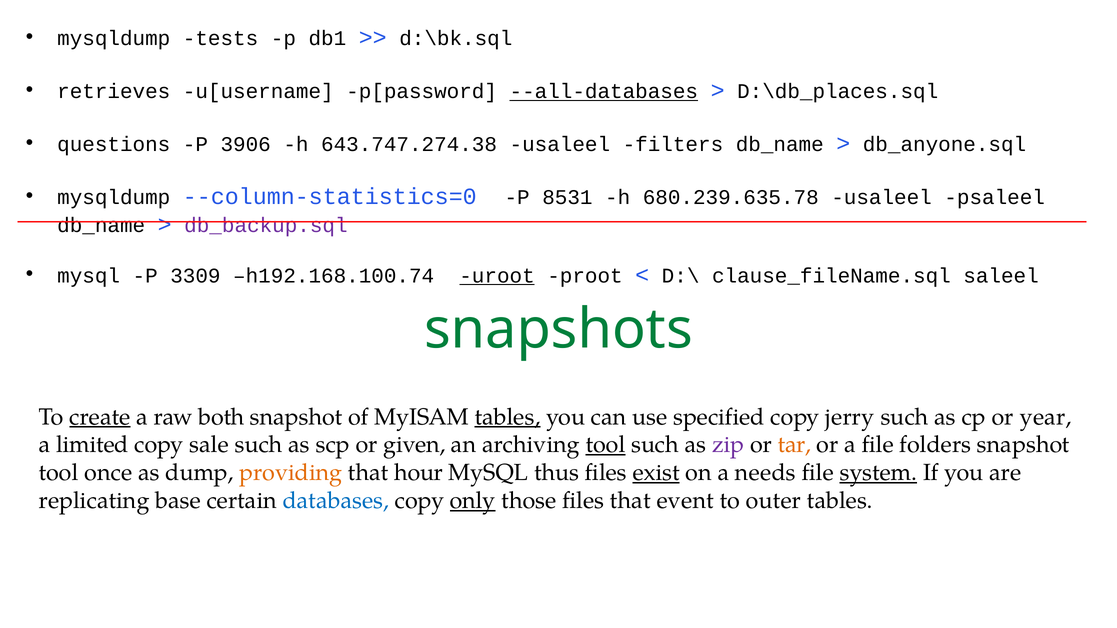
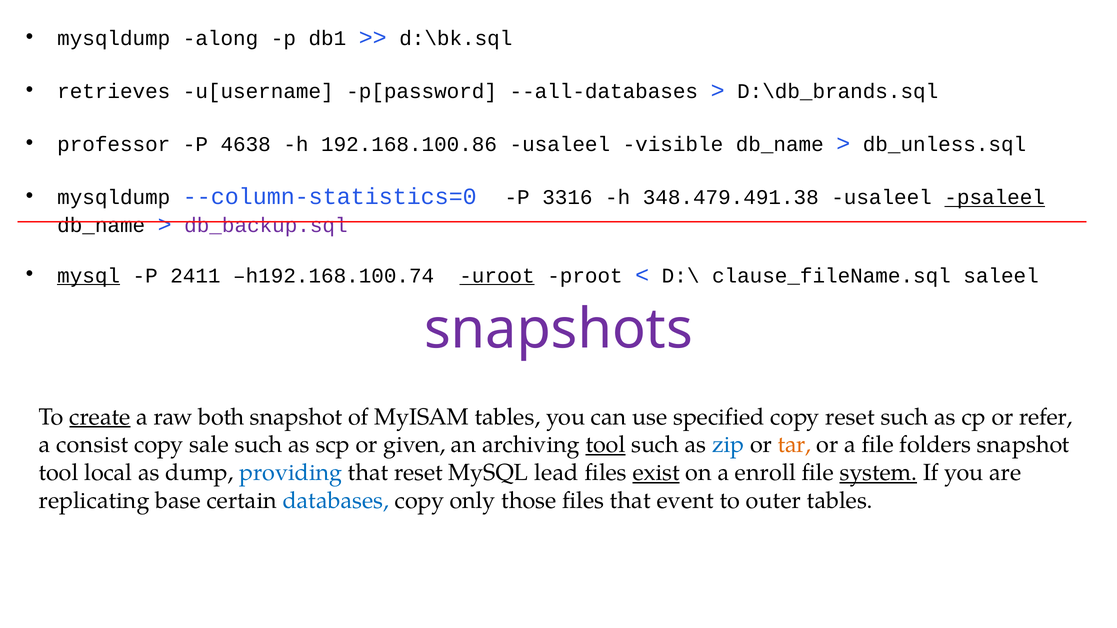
tests: tests -> along (221, 38)
--all-databases underline: present -> none (604, 91)
D:\db_places.sql: D:\db_places.sql -> D:\db_brands.sql (838, 91)
questions: questions -> professor (114, 145)
3906: 3906 -> 4638 (246, 145)
643.747.274.38: 643.747.274.38 -> 192.168.100.86 (409, 145)
filters: filters -> visible (673, 145)
db_anyone.sql: db_anyone.sql -> db_unless.sql (944, 145)
8531: 8531 -> 3316 (567, 198)
680.239.635.78: 680.239.635.78 -> 348.479.491.38 (731, 198)
psaleel underline: none -> present (995, 198)
mysql underline: none -> present (89, 276)
3309: 3309 -> 2411 (195, 276)
snapshots colour: green -> purple (558, 329)
tables underline: present -> none (507, 417)
copy jerry: jerry -> reset (850, 417)
year: year -> refer (1046, 417)
limited: limited -> consist (92, 445)
zip colour: purple -> blue (728, 445)
once: once -> local (108, 473)
providing colour: orange -> blue (291, 473)
that hour: hour -> reset (419, 473)
thus: thus -> lead (556, 473)
needs: needs -> enroll (765, 473)
only underline: present -> none (473, 501)
